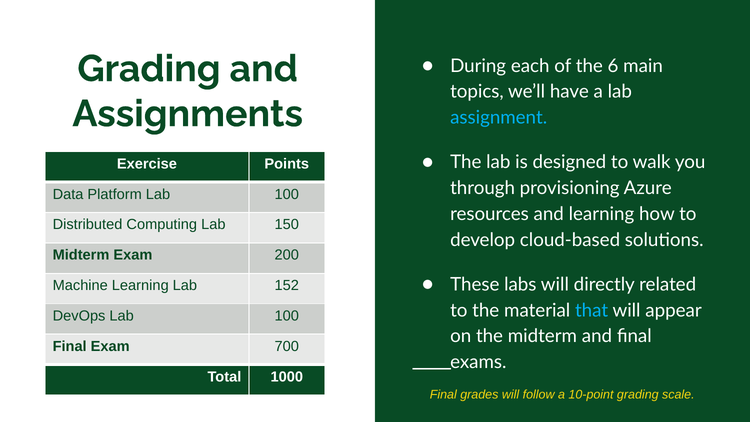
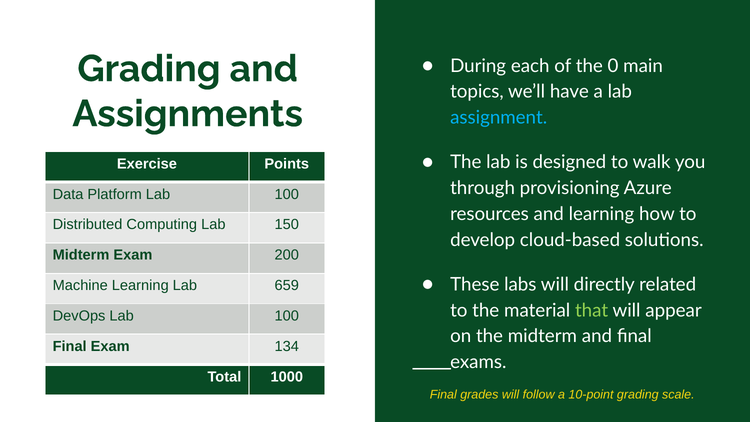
6: 6 -> 0 (613, 66)
152: 152 -> 659 (287, 285)
that colour: light blue -> light green (592, 310)
700: 700 -> 134 (287, 346)
